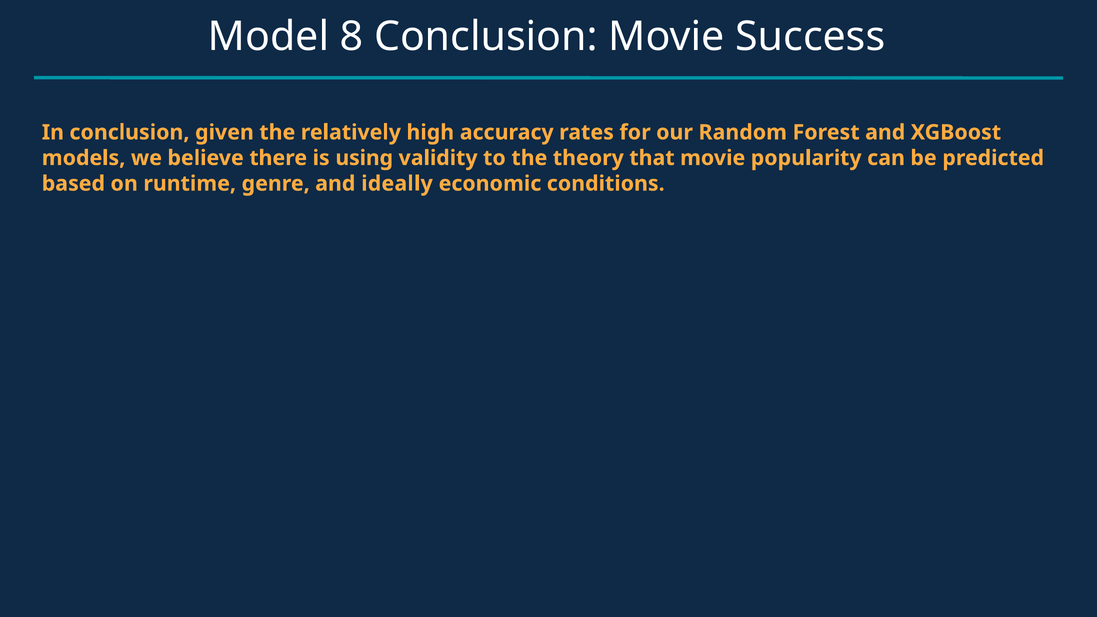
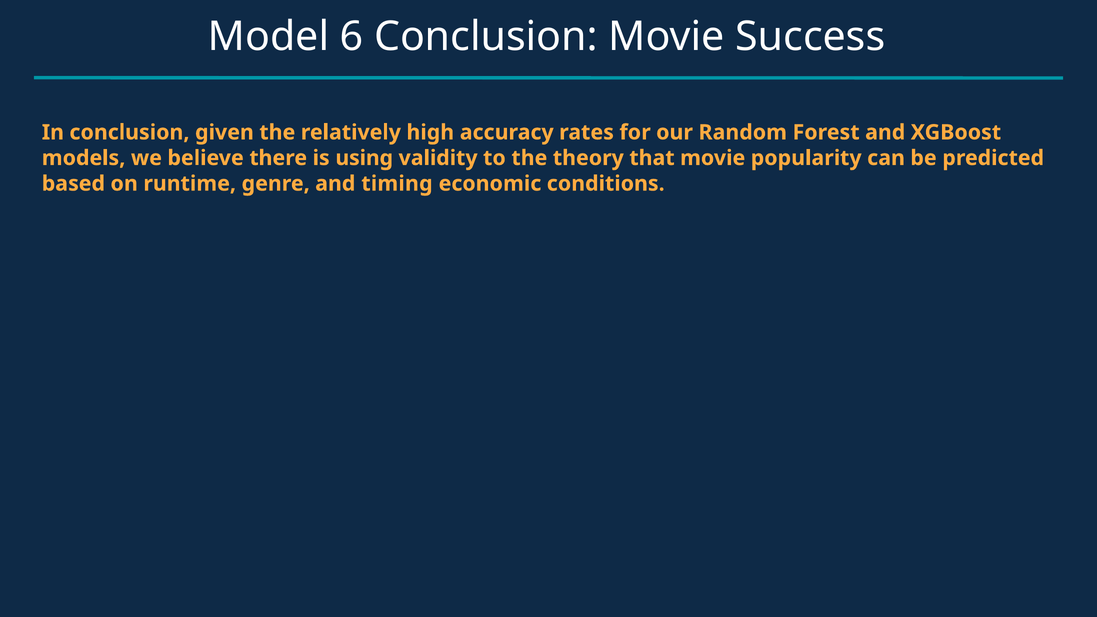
8: 8 -> 6 (352, 37)
ideally: ideally -> timing (397, 184)
